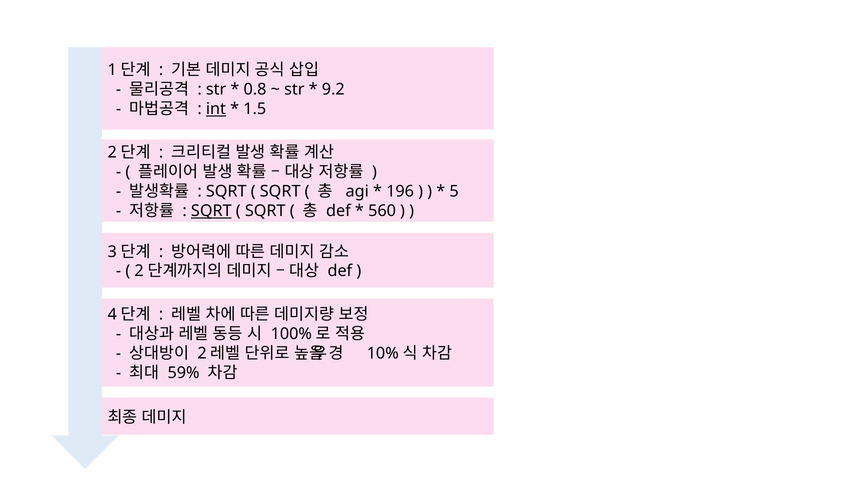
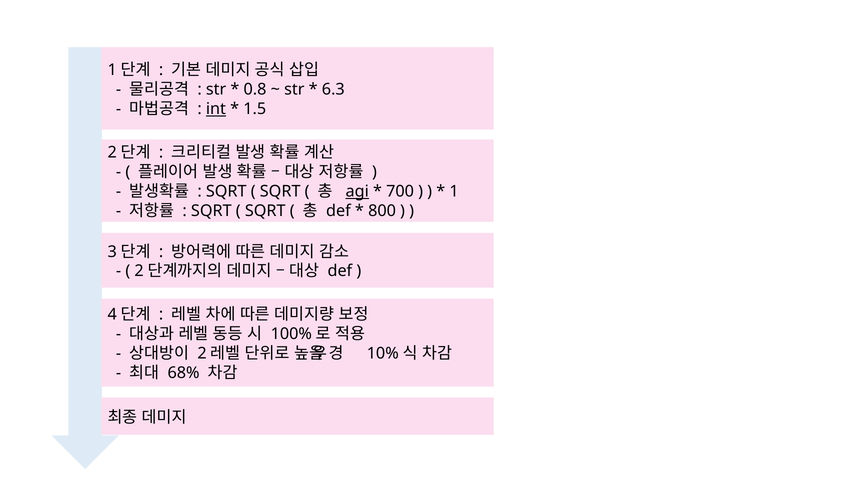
9.2: 9.2 -> 6.3 (333, 90)
agi underline: none -> present (357, 192)
196: 196 -> 700 (400, 192)
5: 5 -> 1 (454, 192)
SQRT underline: present -> none (211, 211)
560: 560 -> 800 (382, 211)
59%: 59% -> 68% (184, 373)
